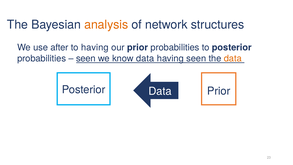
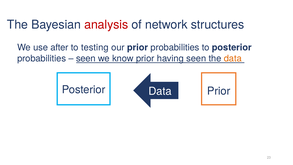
analysis colour: orange -> red (106, 25)
to having: having -> testing (95, 47)
know data: data -> prior (145, 58)
